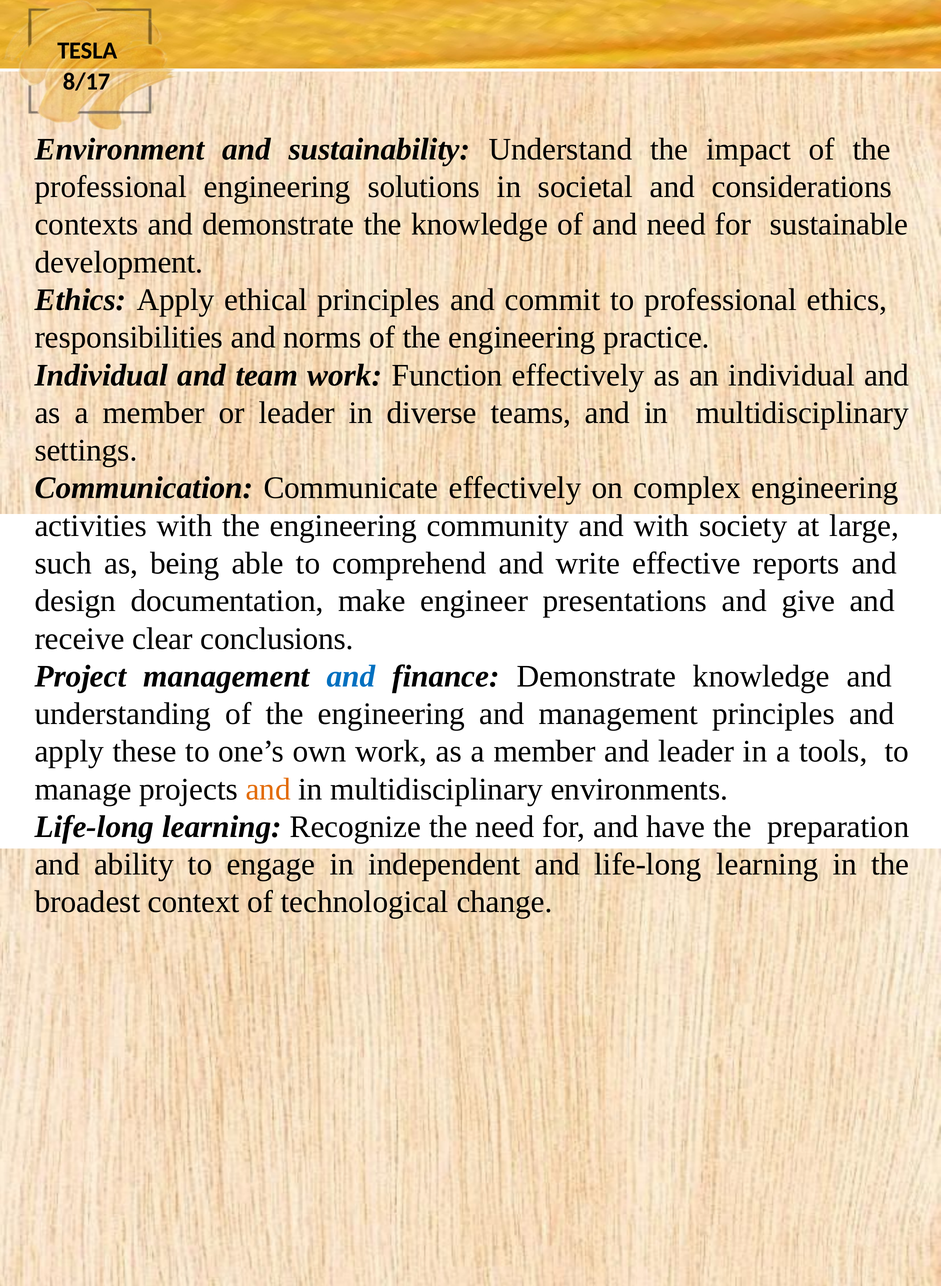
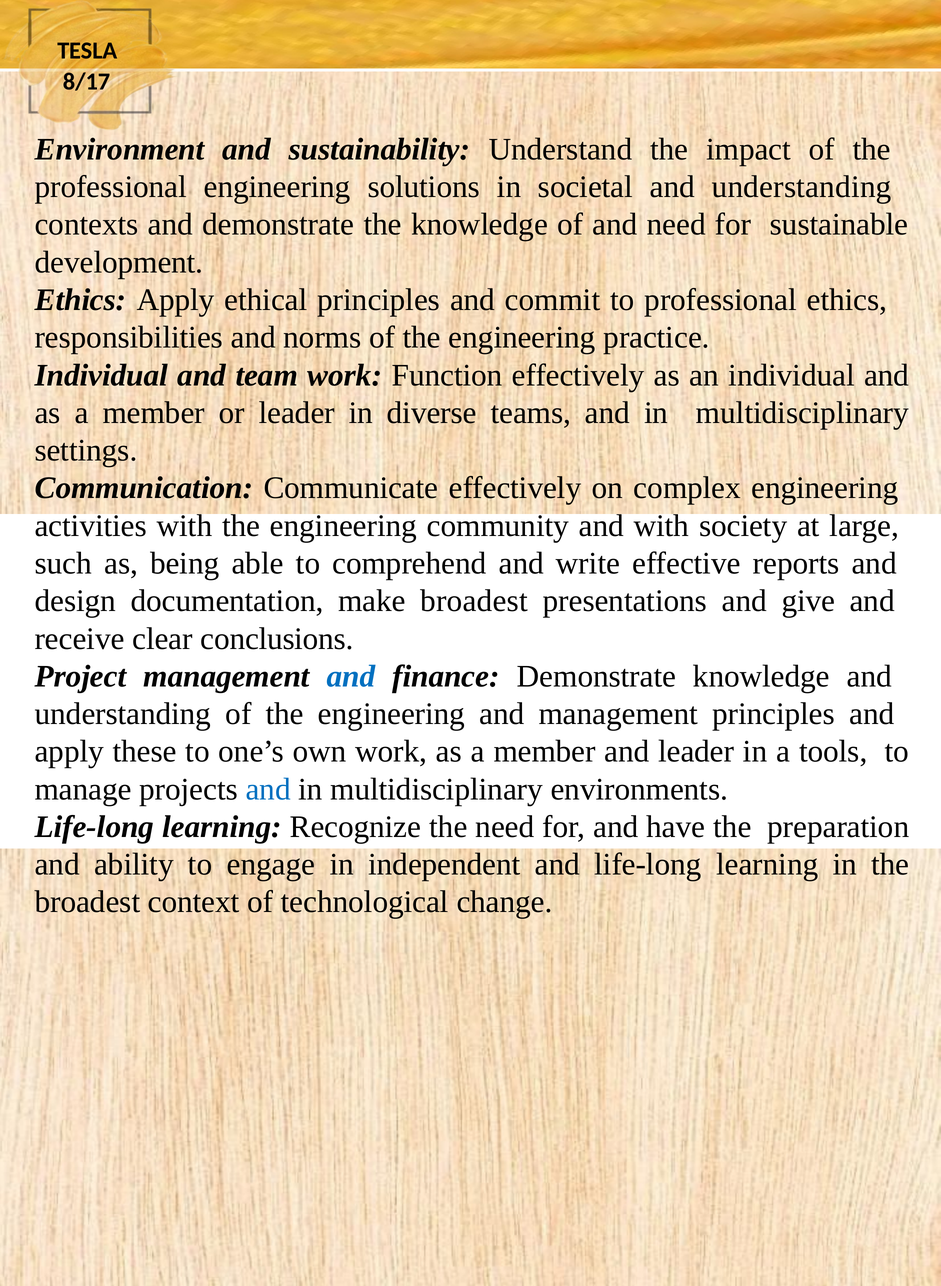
societal and considerations: considerations -> understanding (802, 187)
make engineer: engineer -> broadest (474, 601)
and colour: orange -> blue (268, 789)
